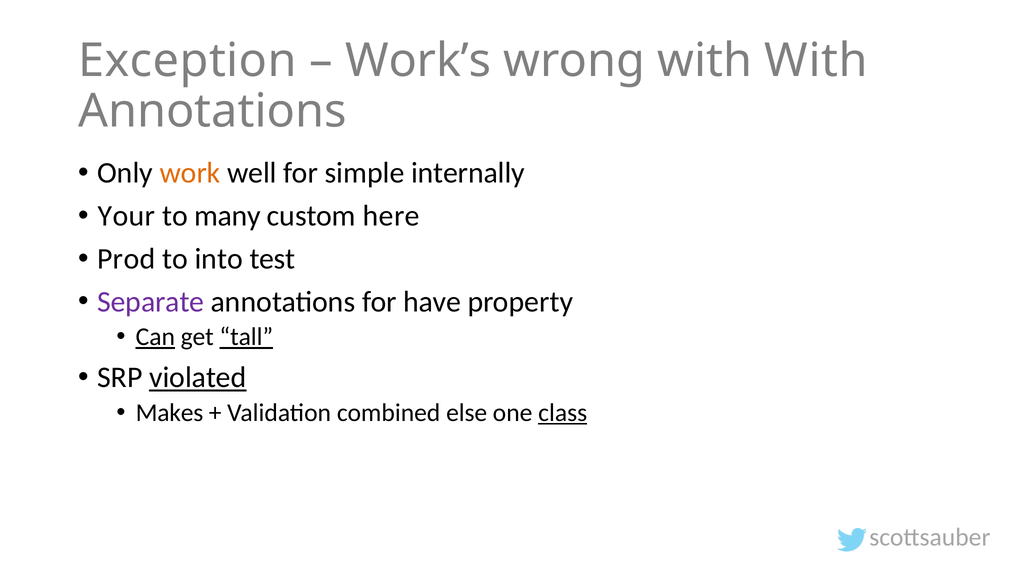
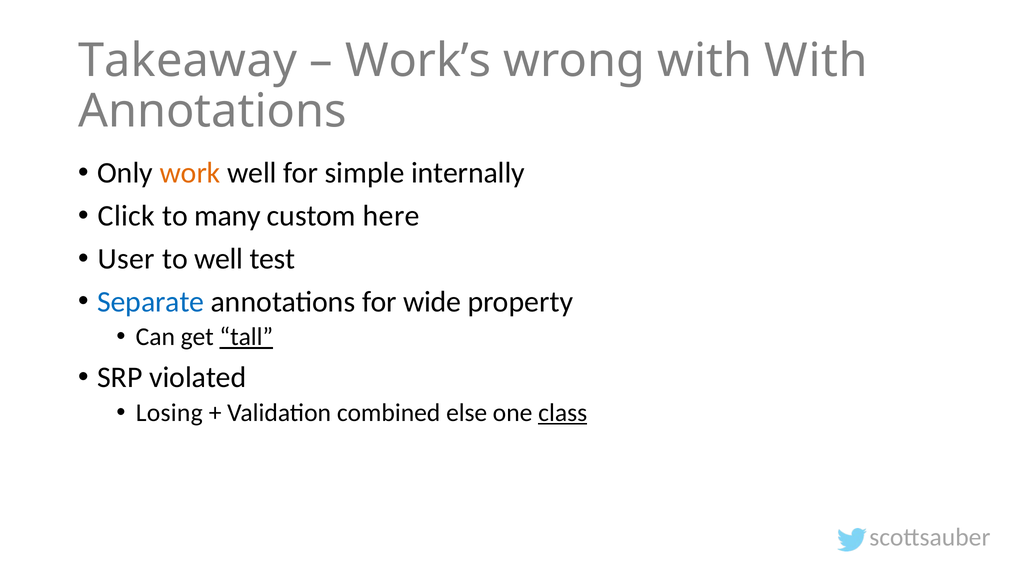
Exception: Exception -> Takeaway (188, 61)
Your: Your -> Click (126, 216)
Prod: Prod -> User (126, 259)
to into: into -> well (219, 259)
Separate colour: purple -> blue (151, 302)
have: have -> wide (432, 302)
Can underline: present -> none (155, 337)
violated underline: present -> none (198, 378)
Makes: Makes -> Losing (169, 413)
